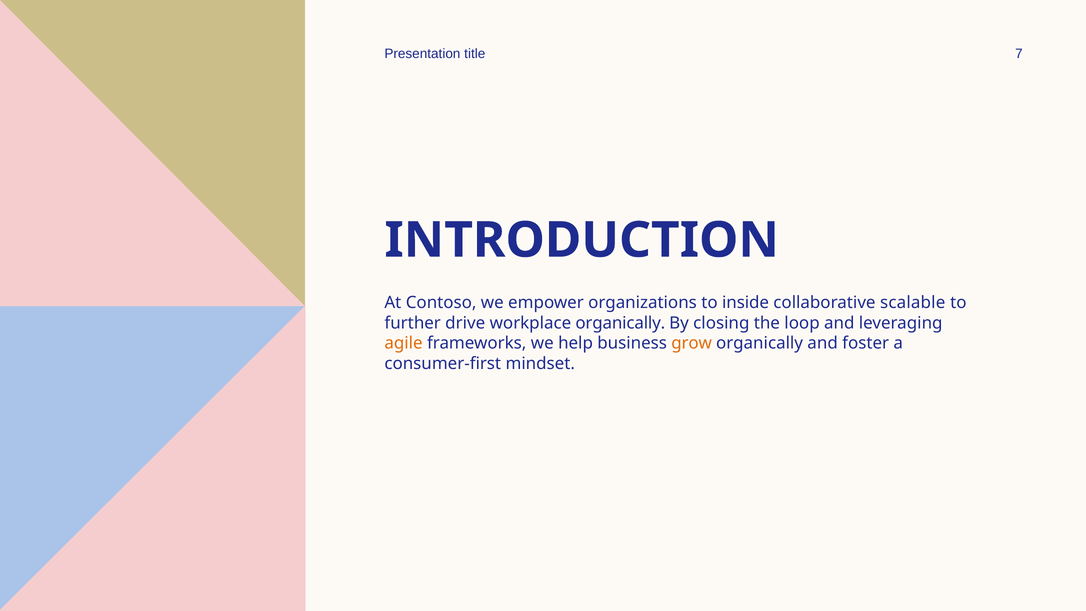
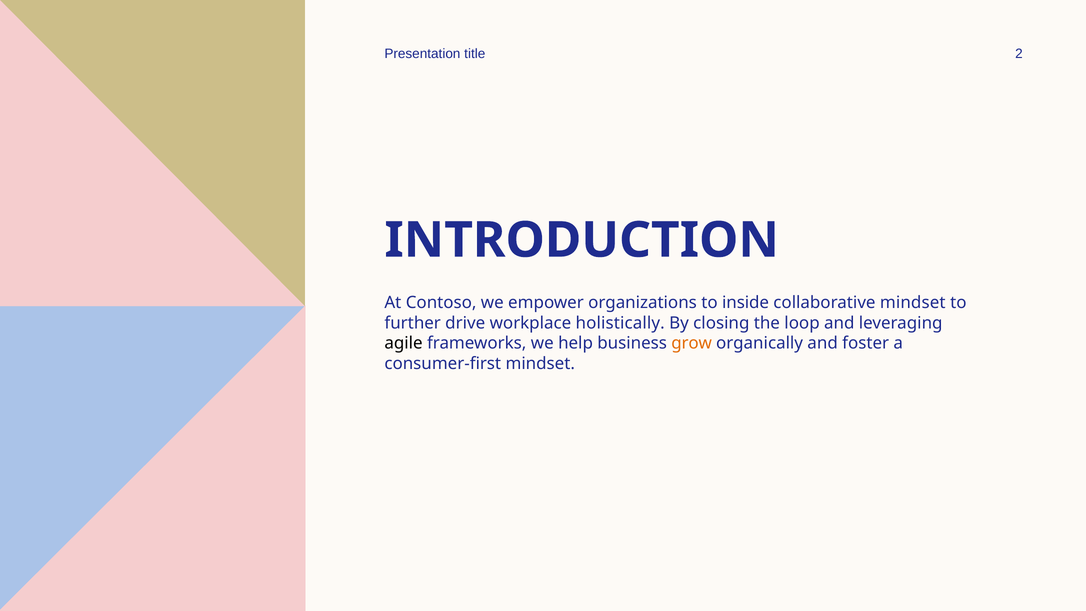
7: 7 -> 2 (1019, 54)
collaborative scalable: scalable -> mindset (913, 302)
workplace organically: organically -> holistically (620, 323)
agile colour: orange -> black (404, 343)
